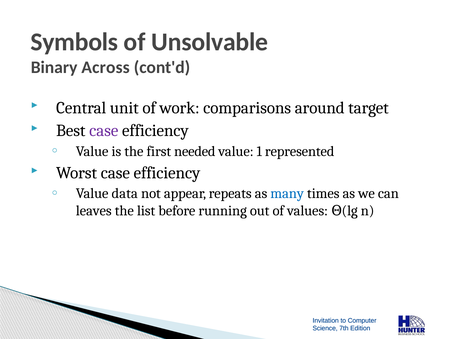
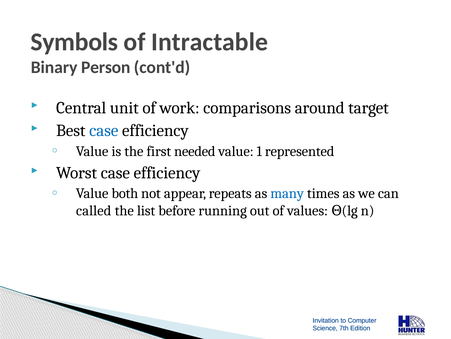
Unsolvable: Unsolvable -> Intractable (210, 42)
Across: Across -> Person (106, 67)
case colour: purple -> blue (104, 130)
data: data -> both (125, 193)
leaves: leaves -> called (94, 210)
